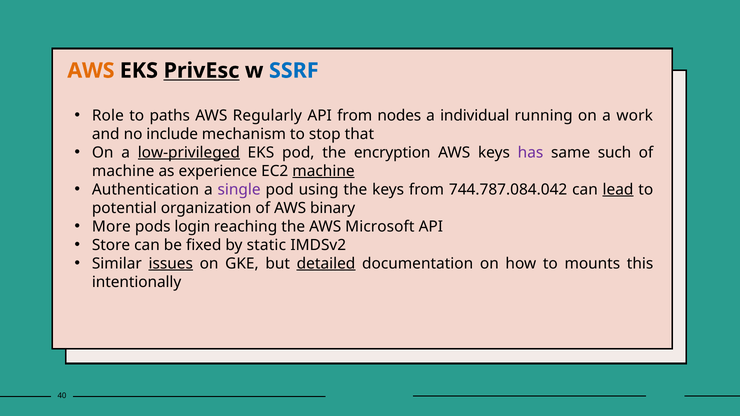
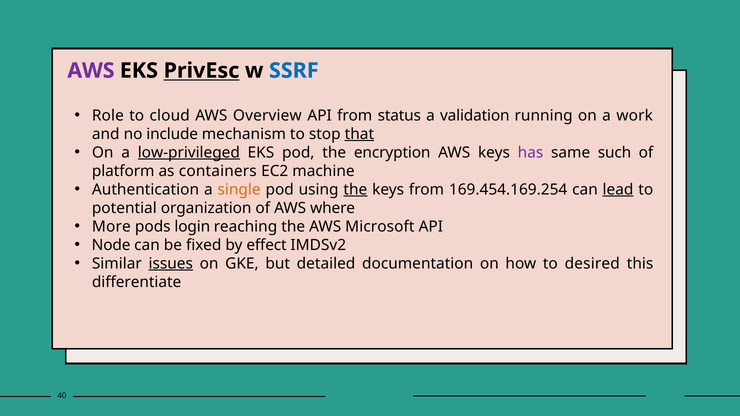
AWS colour: orange -> purple (91, 71)
paths: paths -> cloud (170, 116)
Regularly: Regularly -> Overview (267, 116)
nodes: nodes -> status (399, 116)
individual: individual -> validation (475, 116)
that underline: none -> present (359, 134)
machine: machine -> platform (123, 171)
experience: experience -> containers (218, 171)
machine underline: present -> none (323, 171)
single colour: purple -> orange (239, 190)
the underline: none -> present (355, 190)
744.787.084.042: 744.787.084.042 -> 169.454.169.254 (508, 190)
binary: binary -> where (333, 208)
Store: Store -> Node (111, 245)
static: static -> effect (267, 245)
detailed underline: present -> none (326, 264)
mounts: mounts -> desired (592, 264)
intentionally: intentionally -> differentiate (137, 282)
